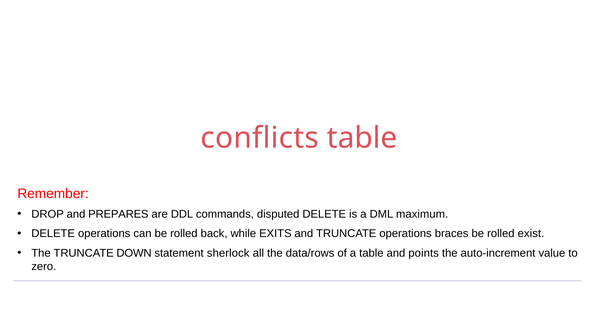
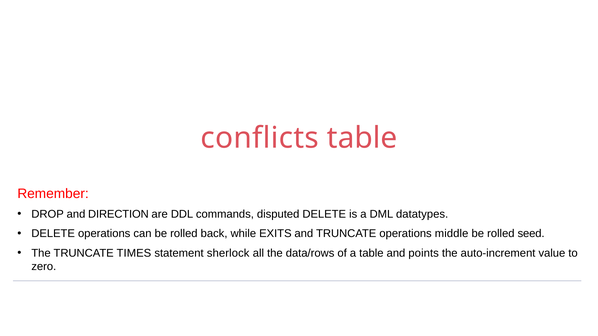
PREPARES: PREPARES -> DIRECTION (118, 214)
maximum: maximum -> datatypes (422, 214)
braces: braces -> middle (452, 234)
exist: exist -> seed (531, 234)
DOWN: DOWN -> TIMES (134, 253)
